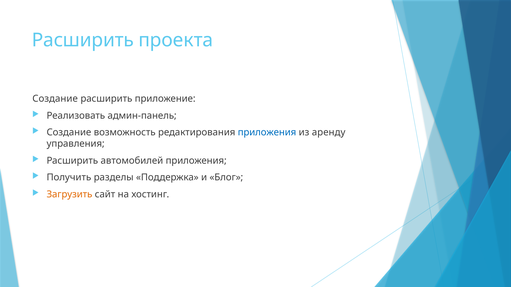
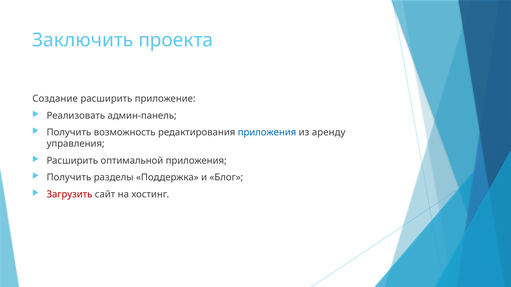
Расширить: Расширить -> Заключить (83, 40)
Создание: Создание -> Получить (69, 133)
автомобилей: автомобилей -> оптимальной (132, 161)
Загрузить colour: orange -> red (69, 195)
